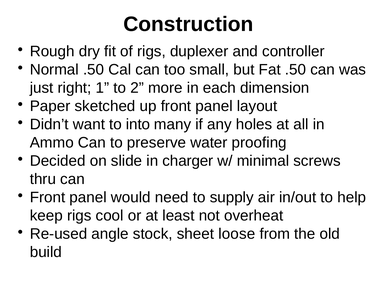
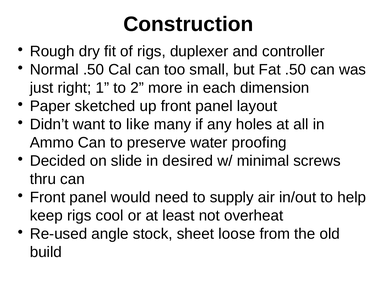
into: into -> like (138, 124)
charger: charger -> desired (188, 161)
